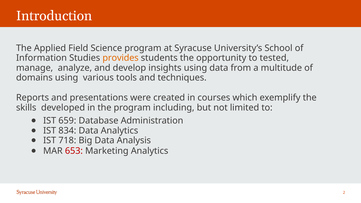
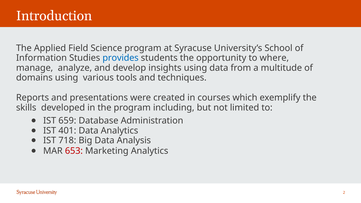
provides colour: orange -> blue (121, 58)
tested: tested -> where (274, 58)
834: 834 -> 401 (67, 131)
